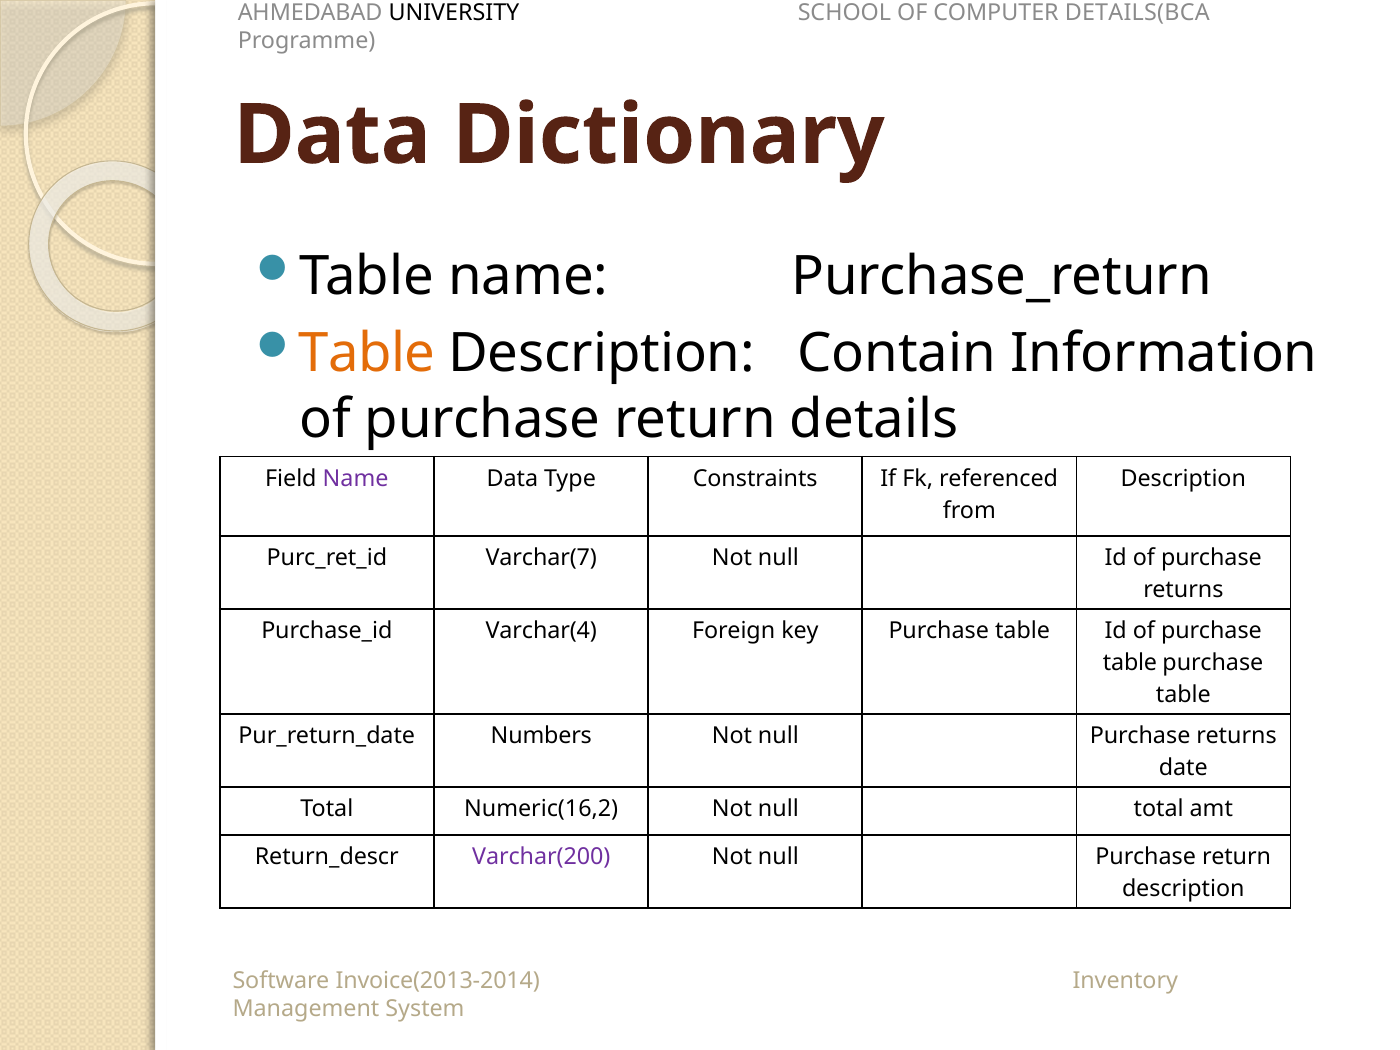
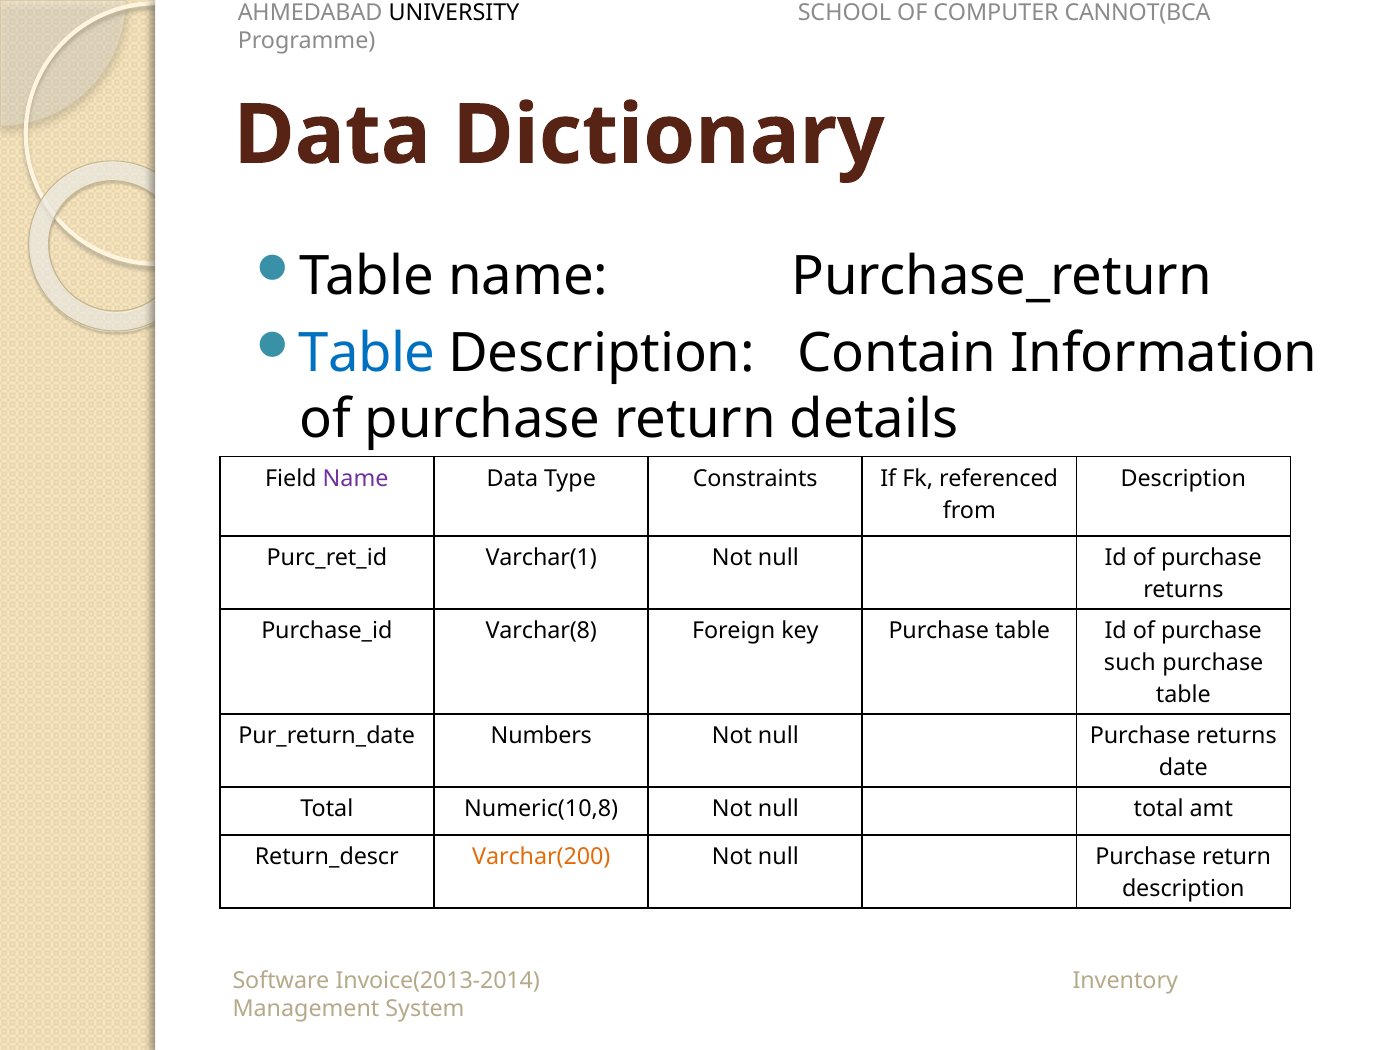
DETAILS(BCA: DETAILS(BCA -> CANNOT(BCA (1137, 13)
Table colour: orange -> blue (367, 354)
Varchar(7: Varchar(7 -> Varchar(1 (541, 558)
Varchar(4: Varchar(4 -> Varchar(8 (541, 631)
table: table -> such (1130, 663)
Numeric(16,2: Numeric(16,2 -> Numeric(10,8 (541, 809)
Varchar(200 colour: purple -> orange (541, 857)
